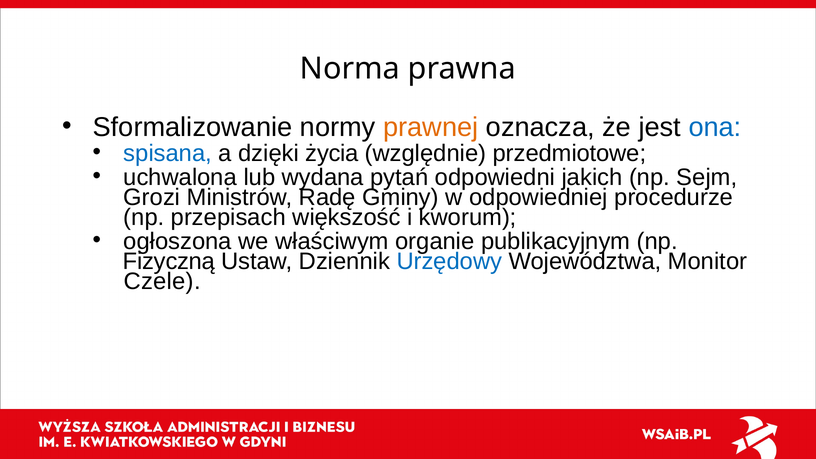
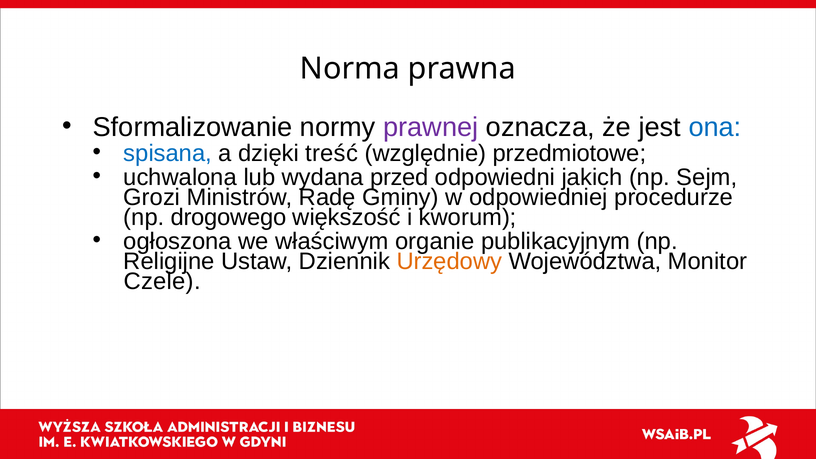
prawnej colour: orange -> purple (431, 127)
życia: życia -> treść (332, 153)
pytań: pytań -> przed (399, 178)
przepisach: przepisach -> drogowego (228, 217)
Fizyczną: Fizyczną -> Religijne (169, 262)
Urzędowy colour: blue -> orange (449, 262)
